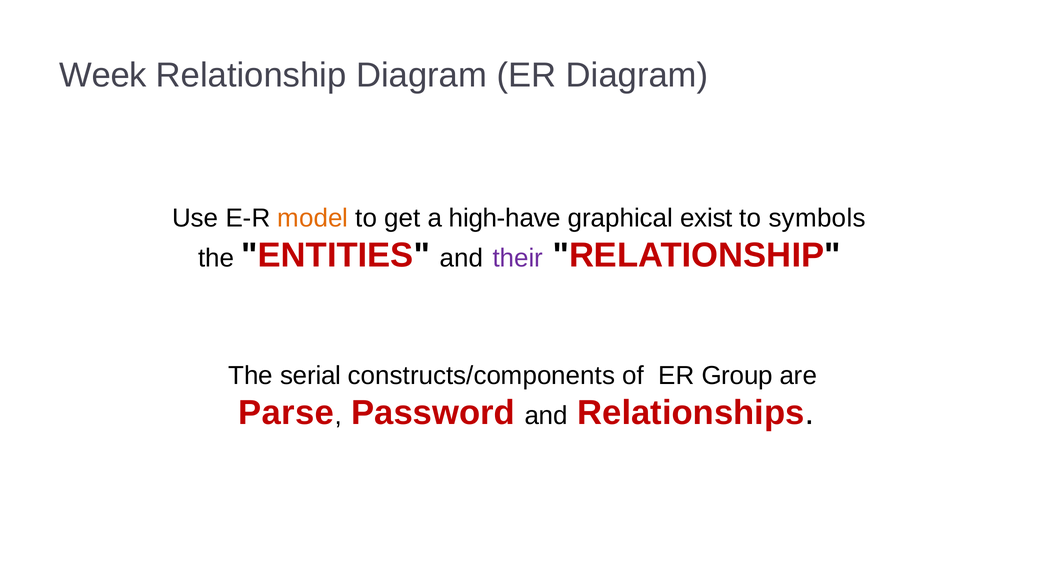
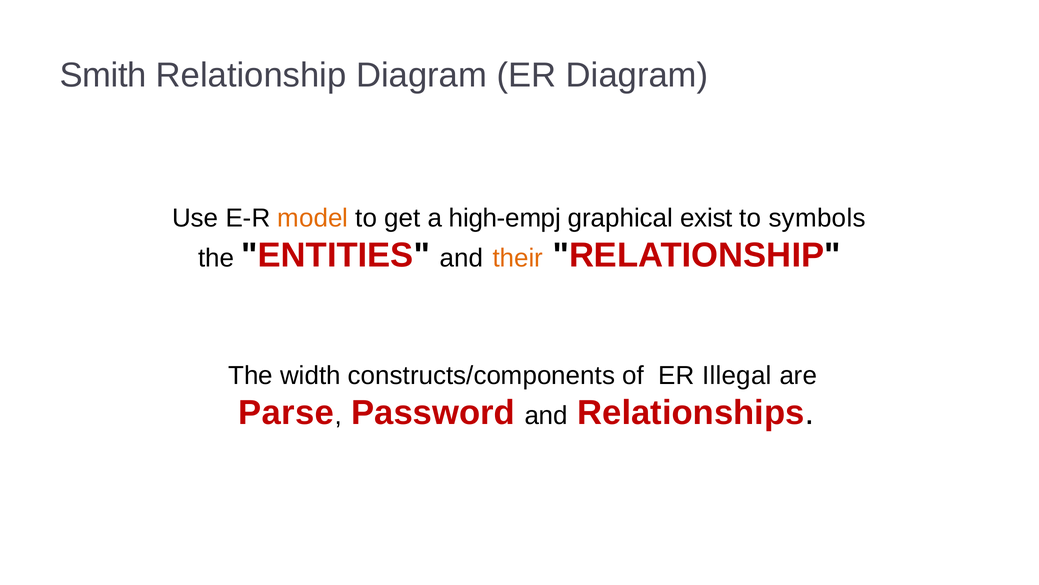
Week: Week -> Smith (103, 75)
high-have: high-have -> high-empj (505, 218)
their colour: purple -> orange (518, 258)
serial: serial -> width (310, 375)
Group: Group -> Illegal (737, 375)
